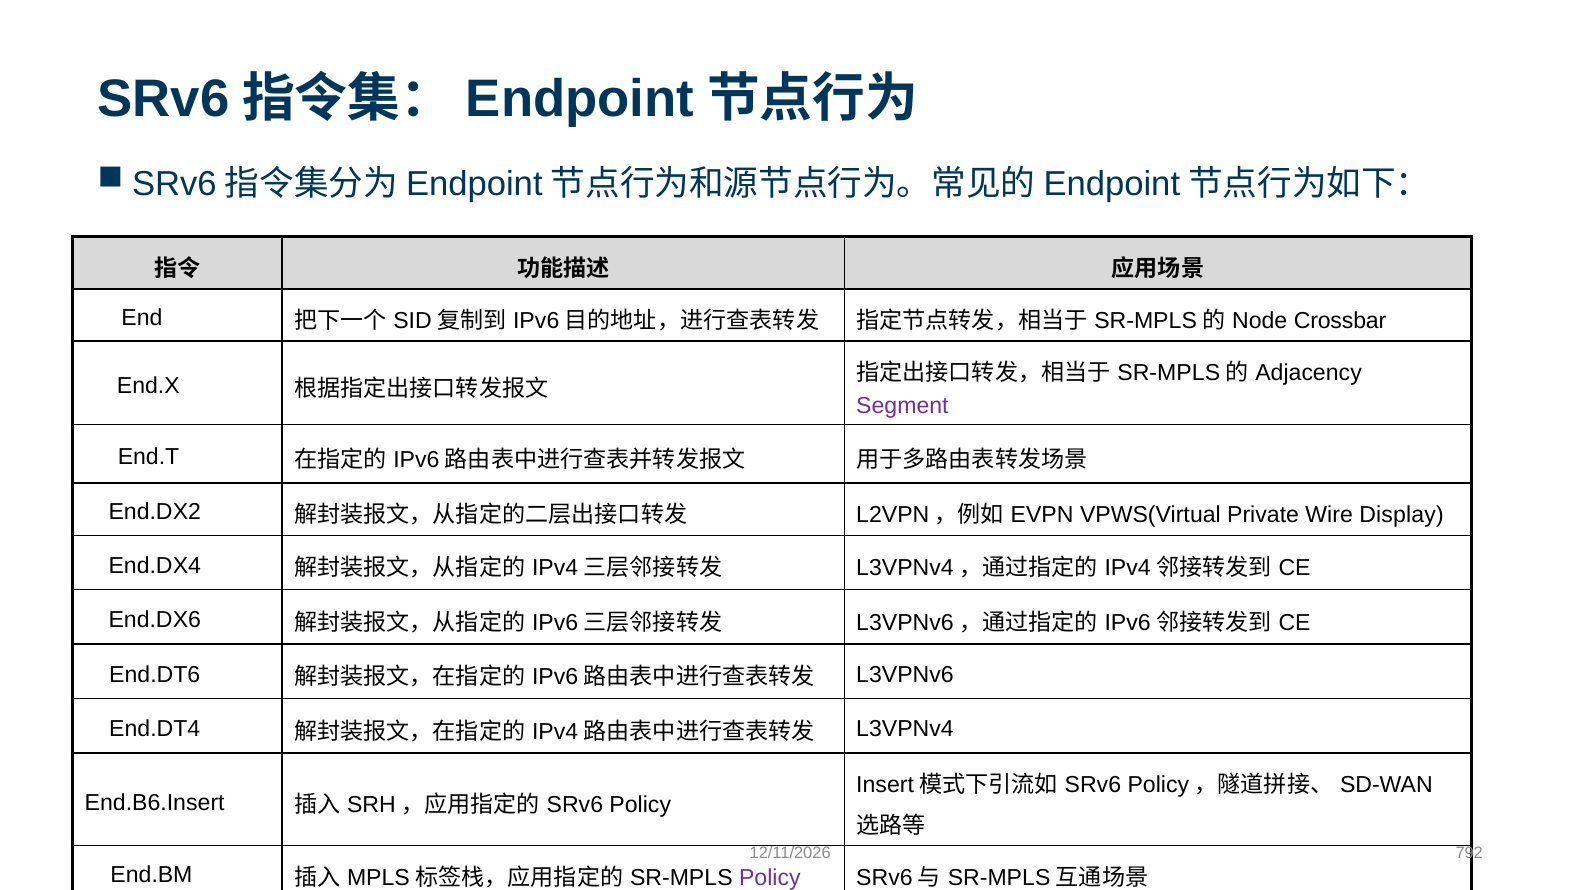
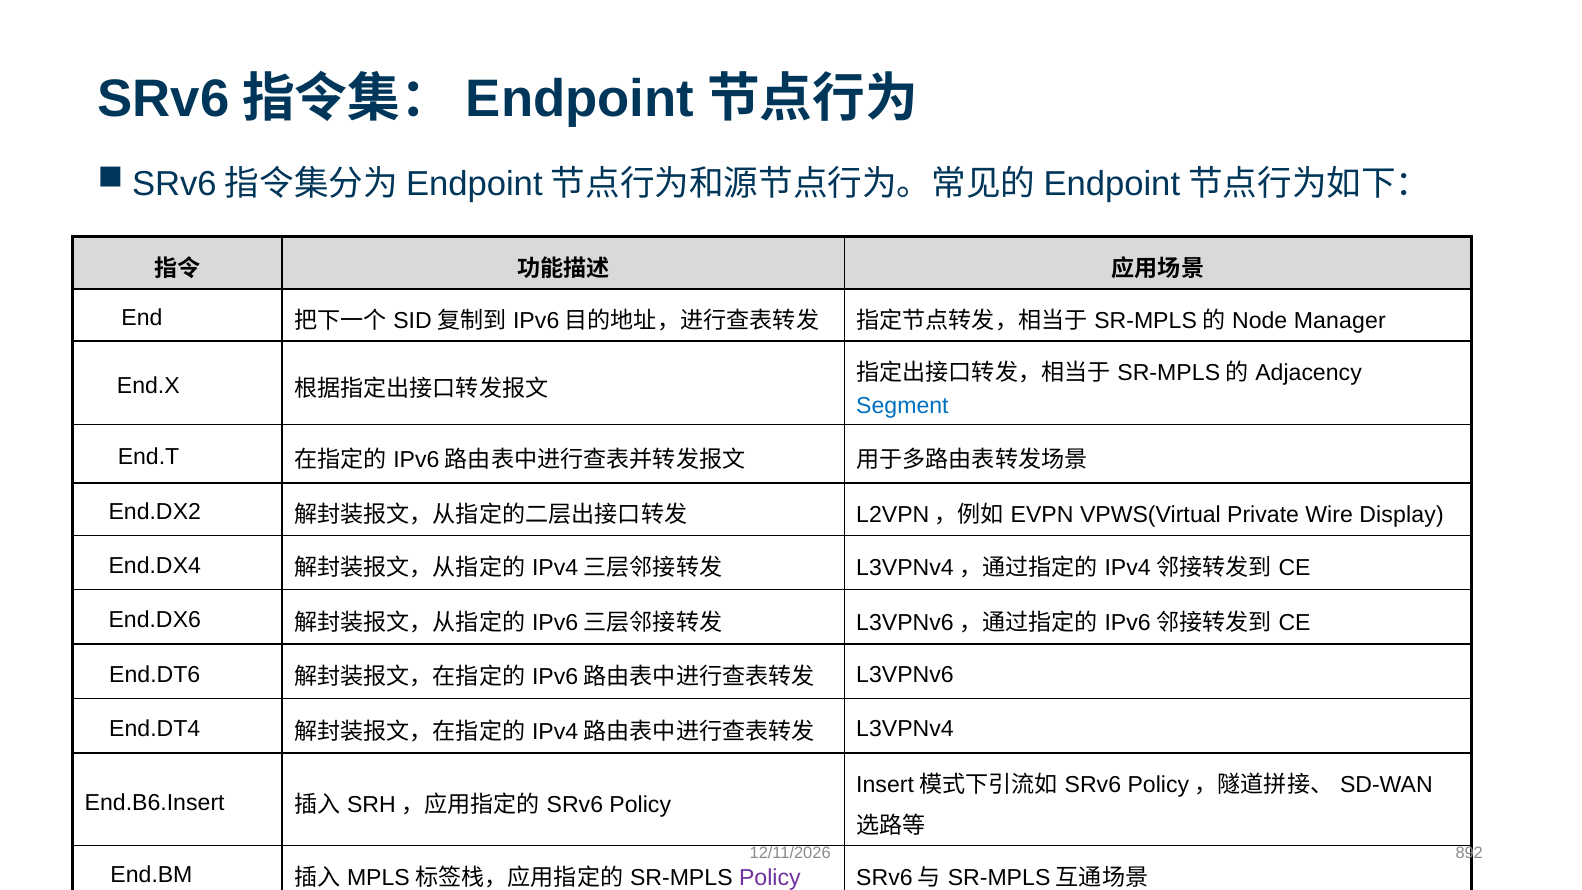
Crossbar: Crossbar -> Manager (1340, 321)
Segment colour: purple -> blue (902, 406)
792: 792 -> 892 (1469, 853)
